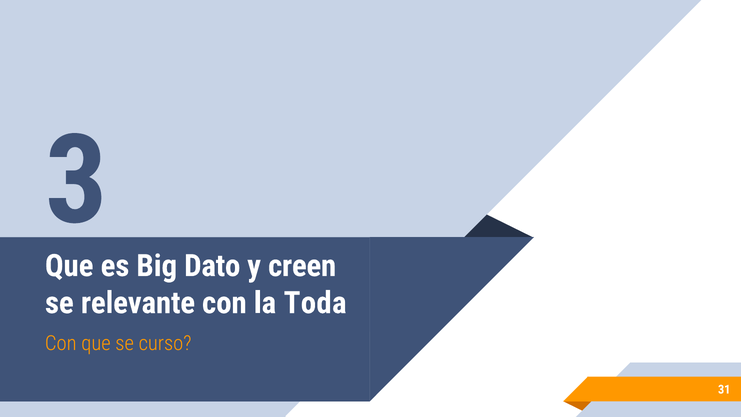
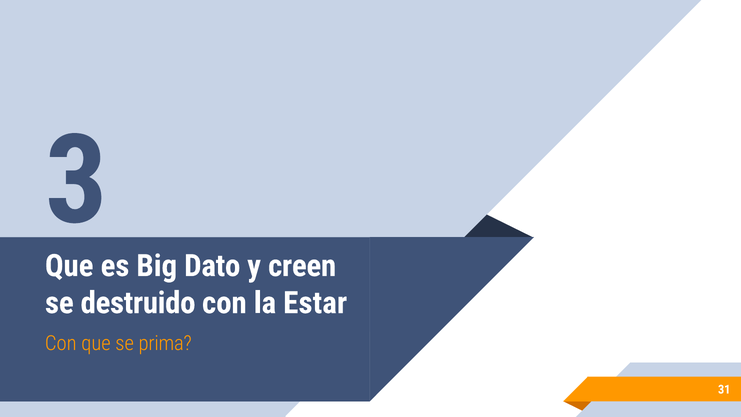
relevante: relevante -> destruido (138, 303)
Toda: Toda -> Estar (315, 303)
curso: curso -> prima (165, 343)
